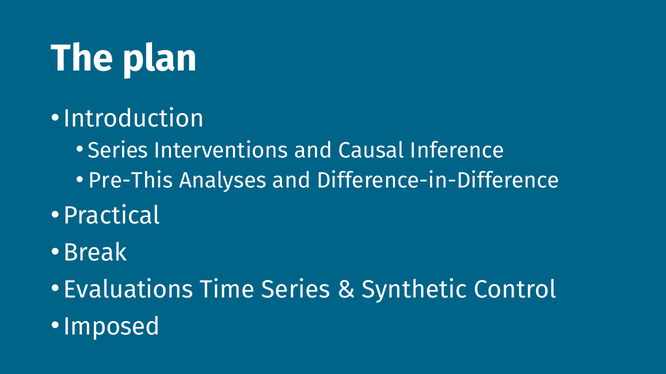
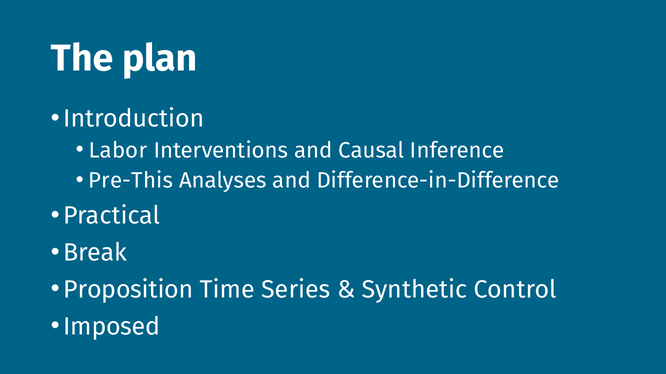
Series: Series -> Labor (118, 151)
Evaluations: Evaluations -> Proposition (128, 290)
